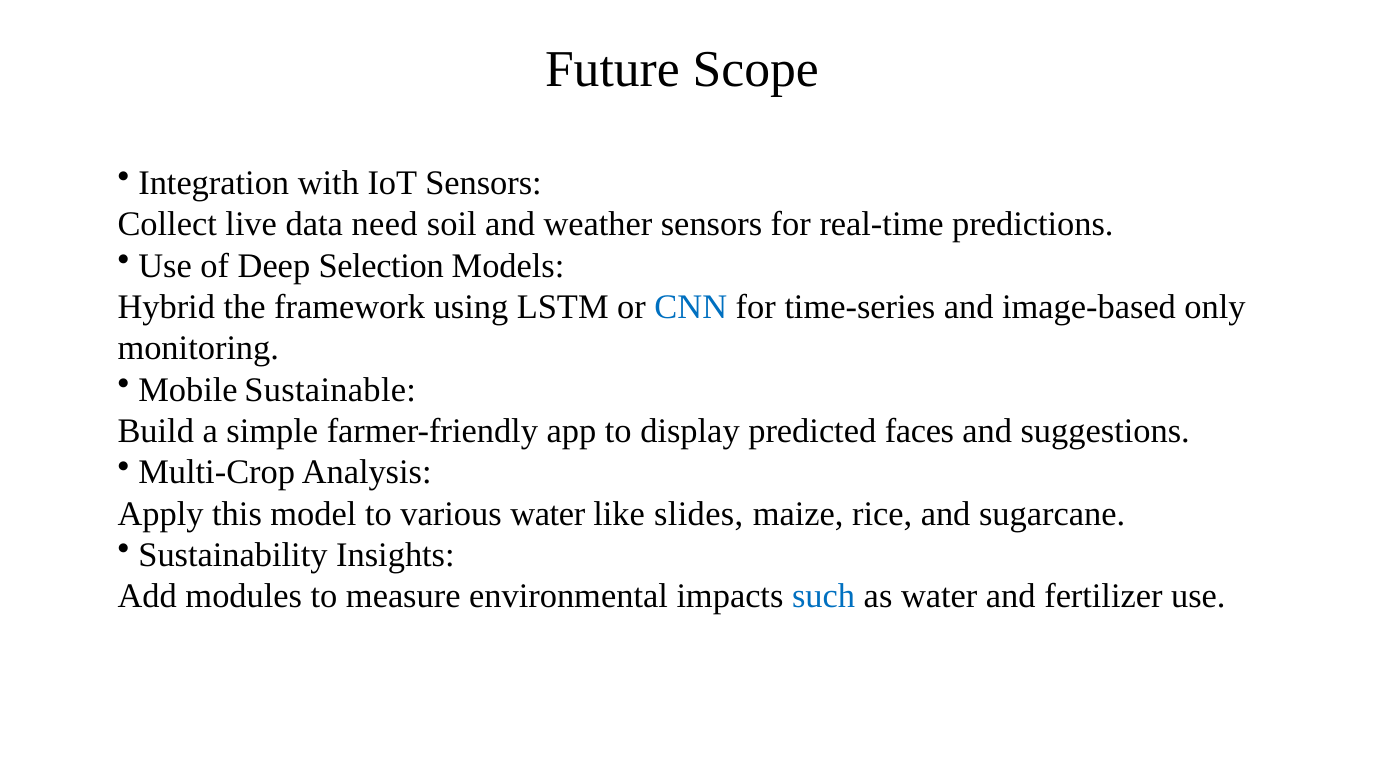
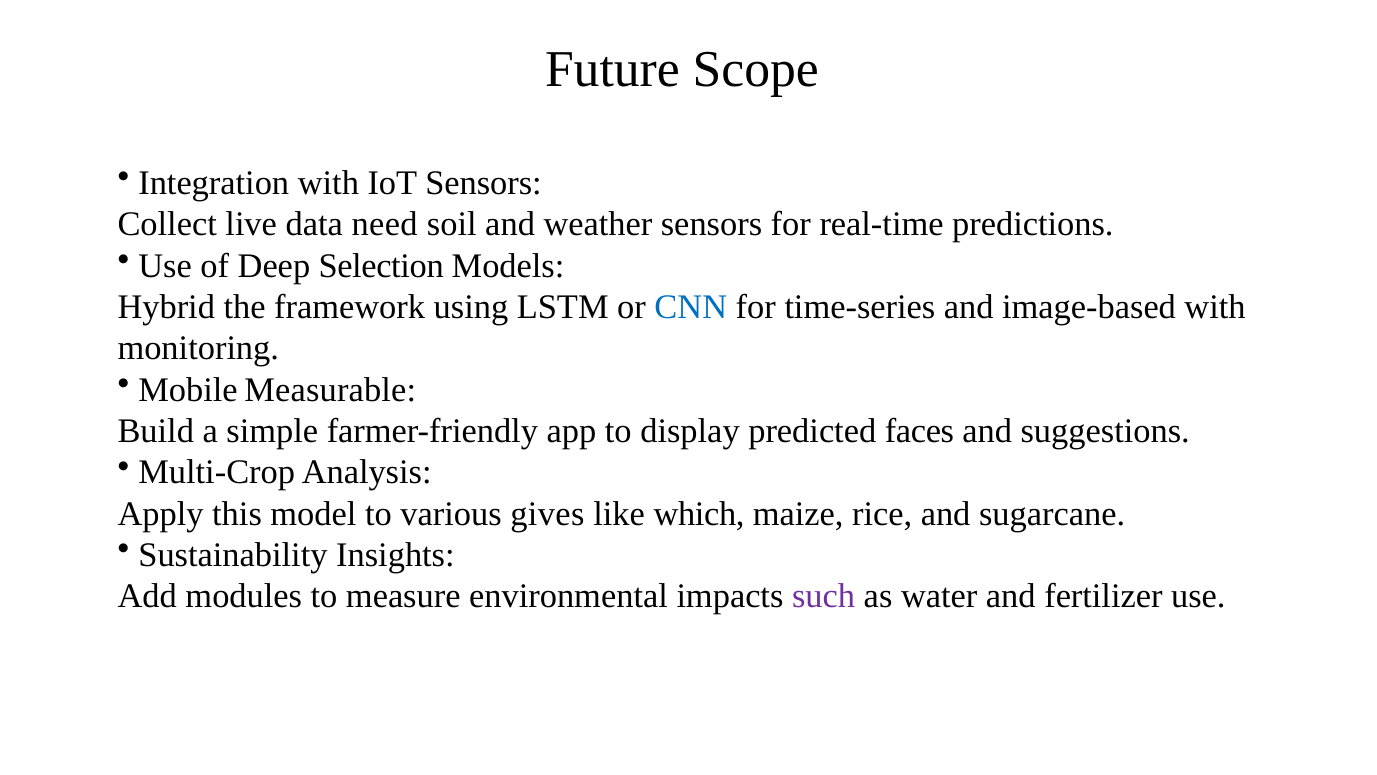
image-based only: only -> with (1215, 307)
Sustainable: Sustainable -> Measurable (330, 390)
various water: water -> gives (547, 514)
slides: slides -> which (699, 514)
such colour: blue -> purple (824, 596)
